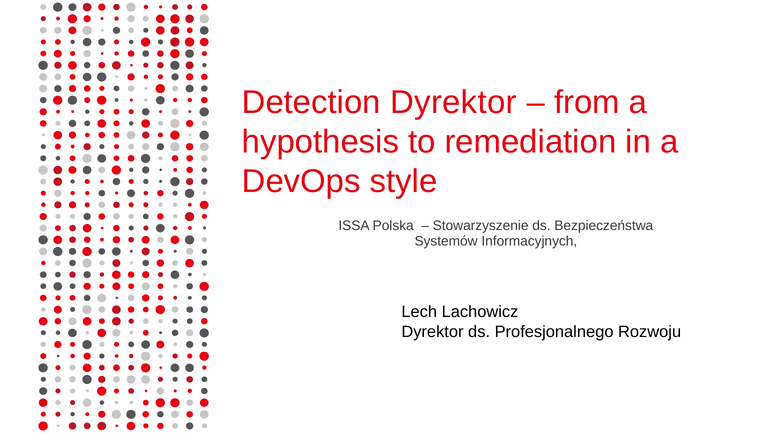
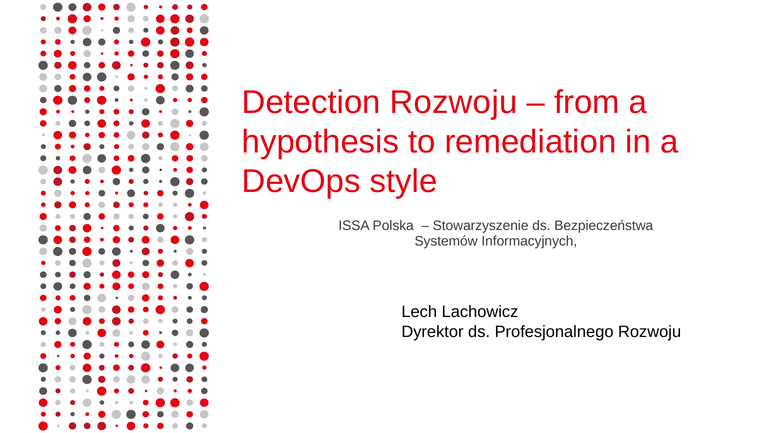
Detection Dyrektor: Dyrektor -> Rozwoju (454, 102)
